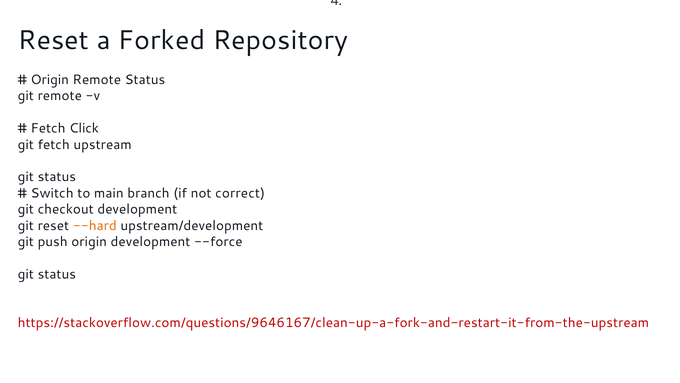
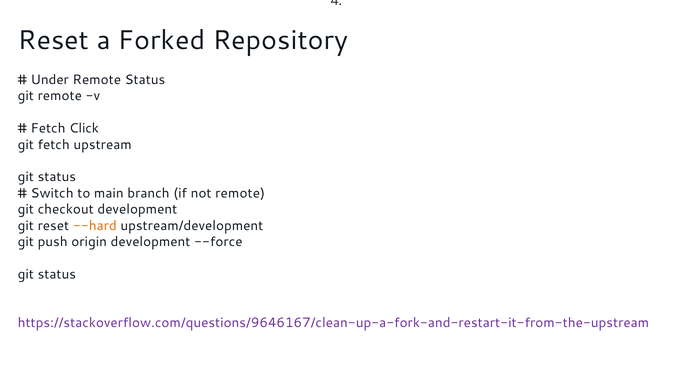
Origin: Origin -> Under (50, 80)
not correct: correct -> remote (240, 193)
https://stackoverflow.com/questions/9646167/clean-up-a-fork-and-restart-it-from-the-upstream colour: red -> purple (333, 323)
